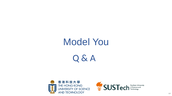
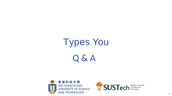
Model: Model -> Types (77, 42)
